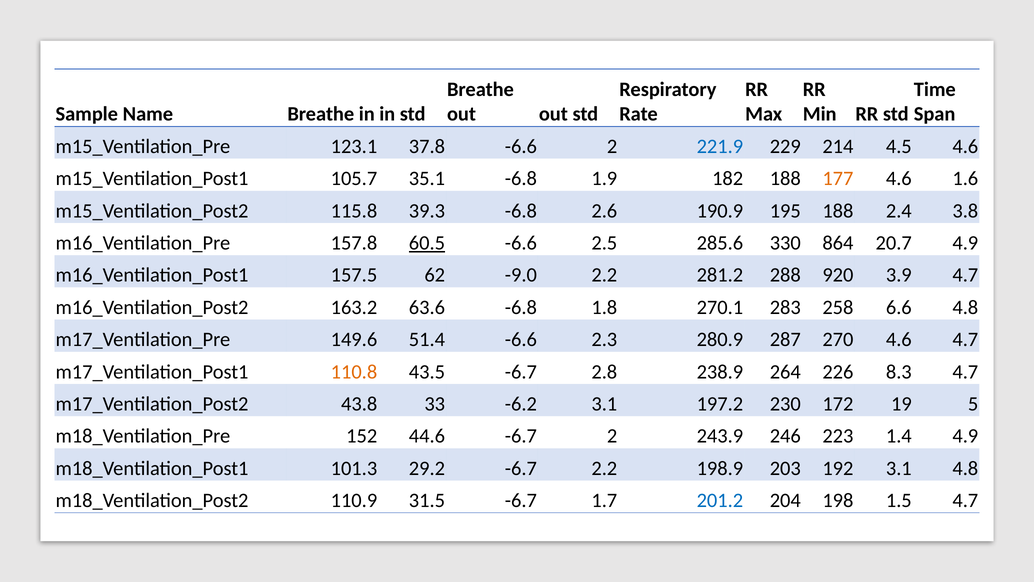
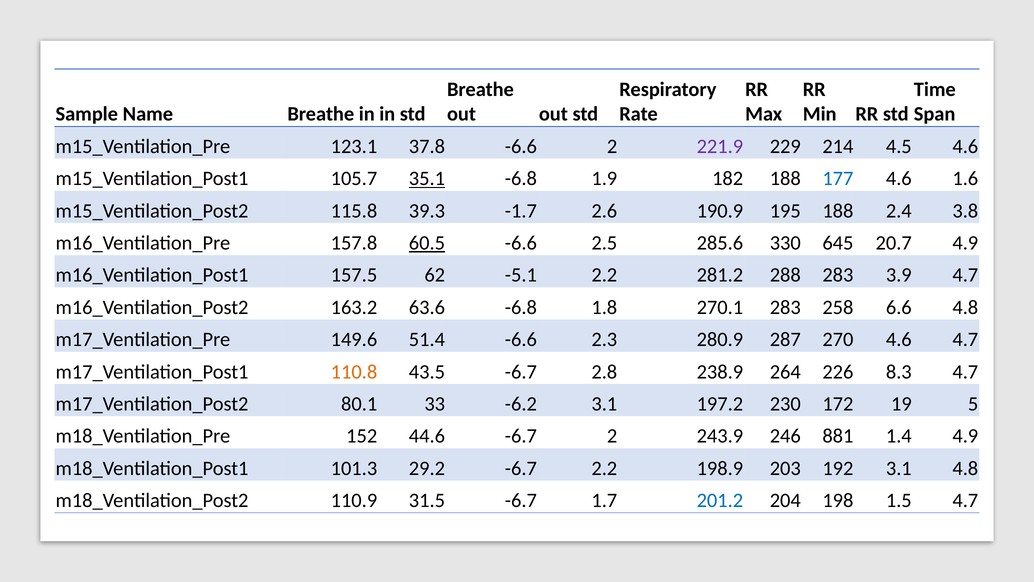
221.9 colour: blue -> purple (720, 146)
35.1 underline: none -> present (427, 178)
177 colour: orange -> blue (838, 178)
39.3 -6.8: -6.8 -> -1.7 (521, 211)
864: 864 -> 645 (838, 243)
-9.0: -9.0 -> -5.1 (521, 275)
288 920: 920 -> 283 (838, 275)
43.8: 43.8 -> 80.1 (359, 404)
223: 223 -> 881 (838, 436)
